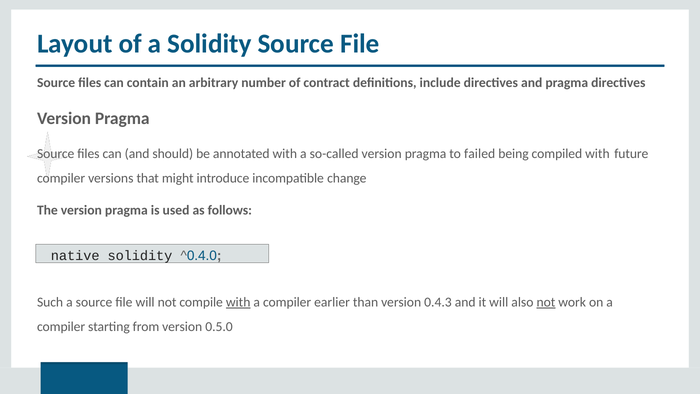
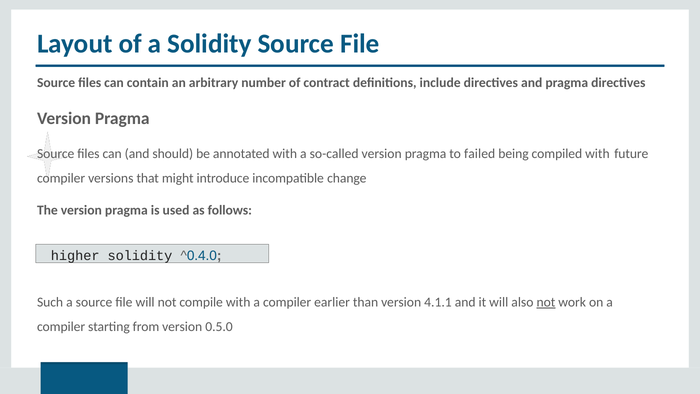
native: native -> higher (75, 256)
with underline: present -> none (238, 302)
0.4.3: 0.4.3 -> 4.1.1 (438, 302)
